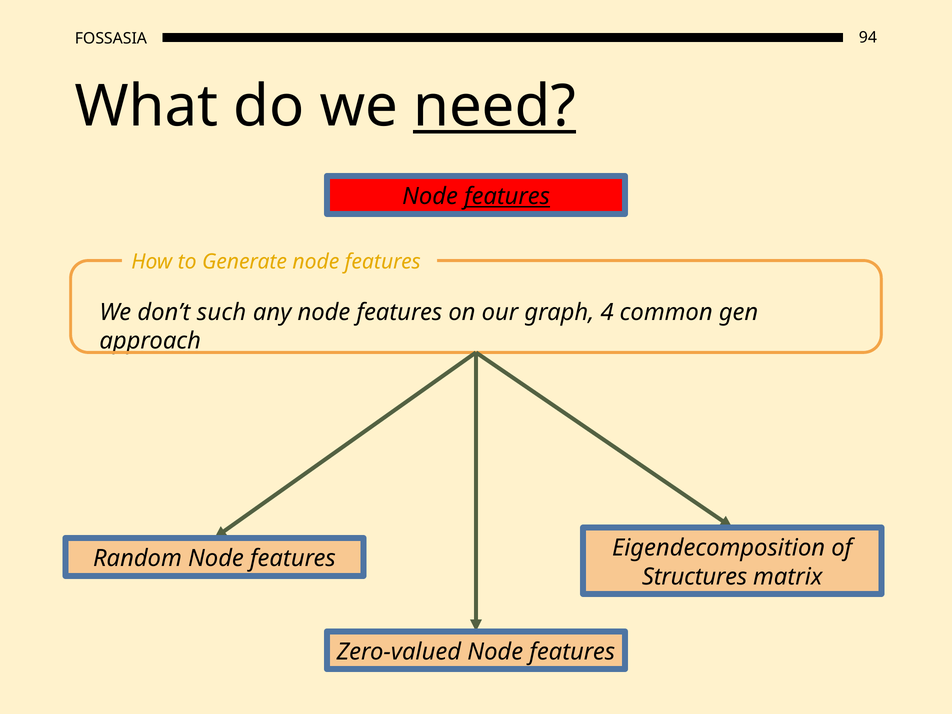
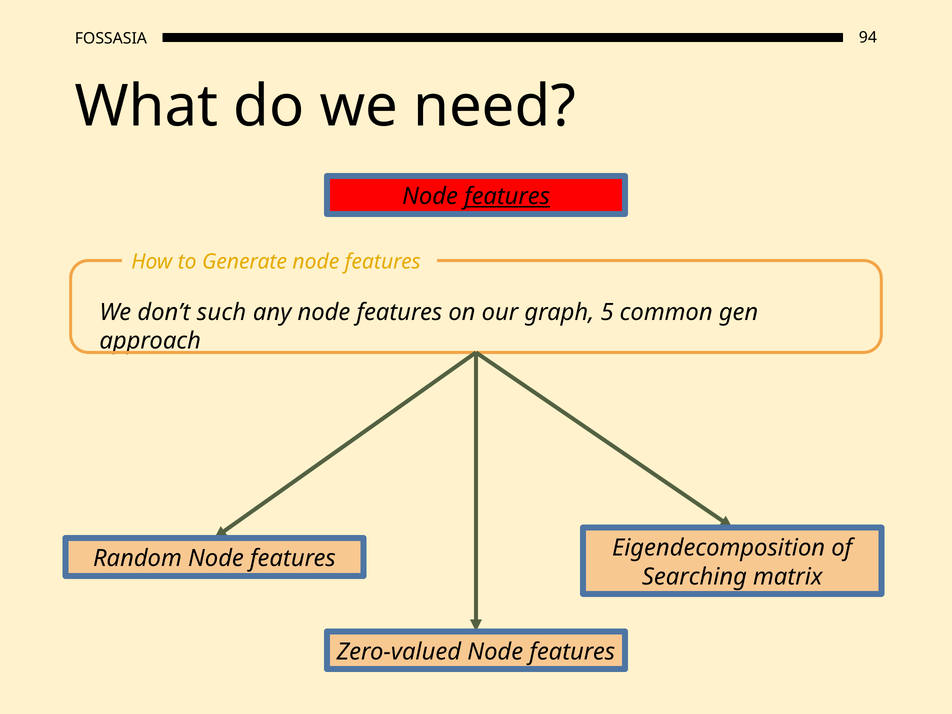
need underline: present -> none (494, 107)
4: 4 -> 5 (607, 312)
Structures: Structures -> Searching (694, 577)
